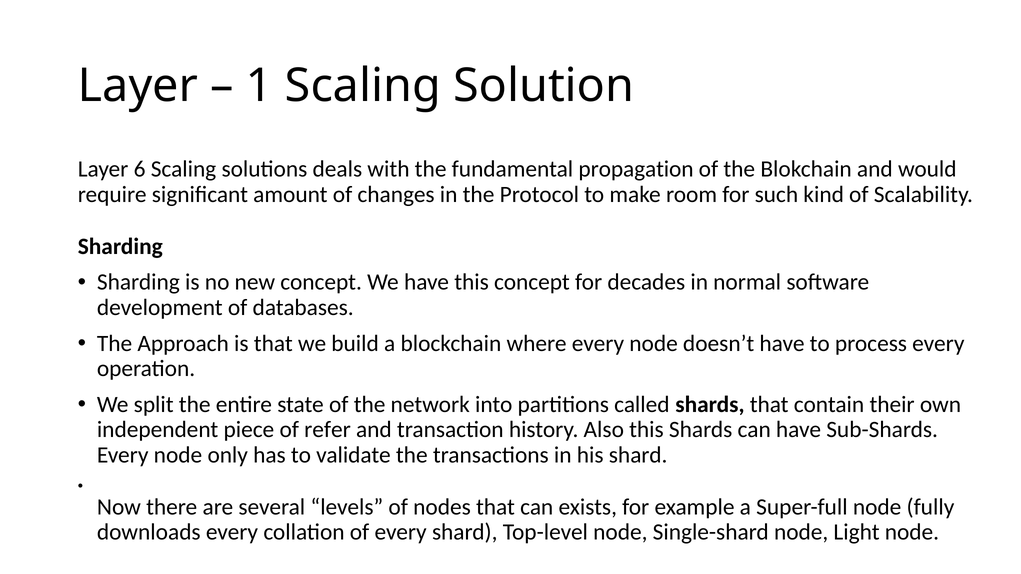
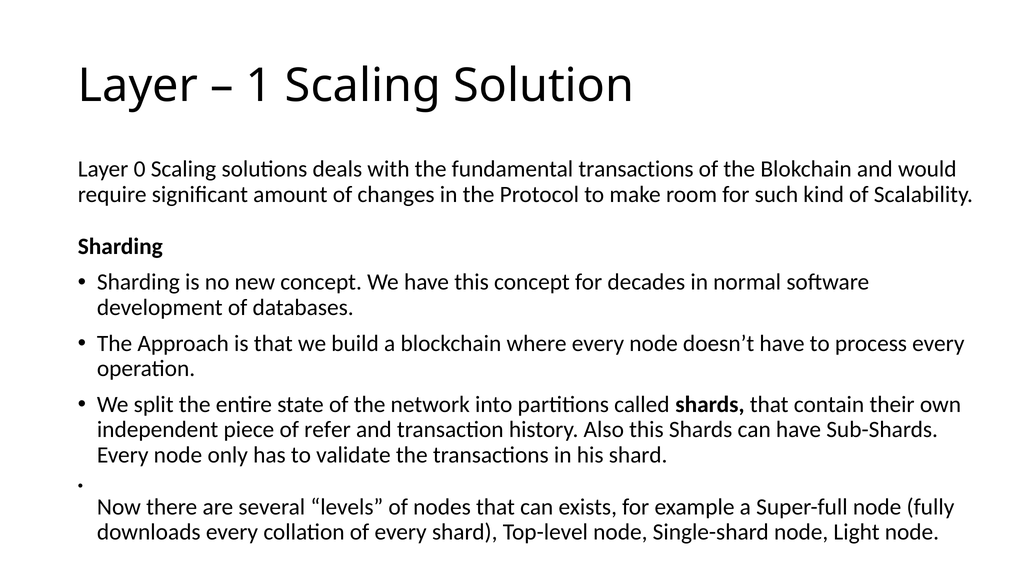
6: 6 -> 0 (140, 169)
fundamental propagation: propagation -> transactions (636, 169)
